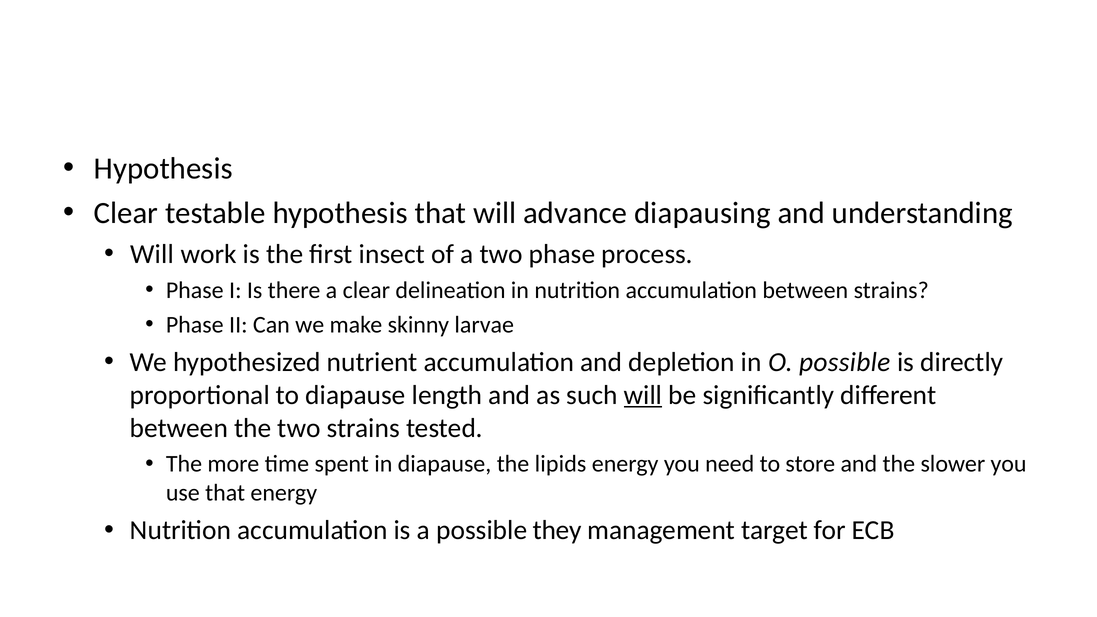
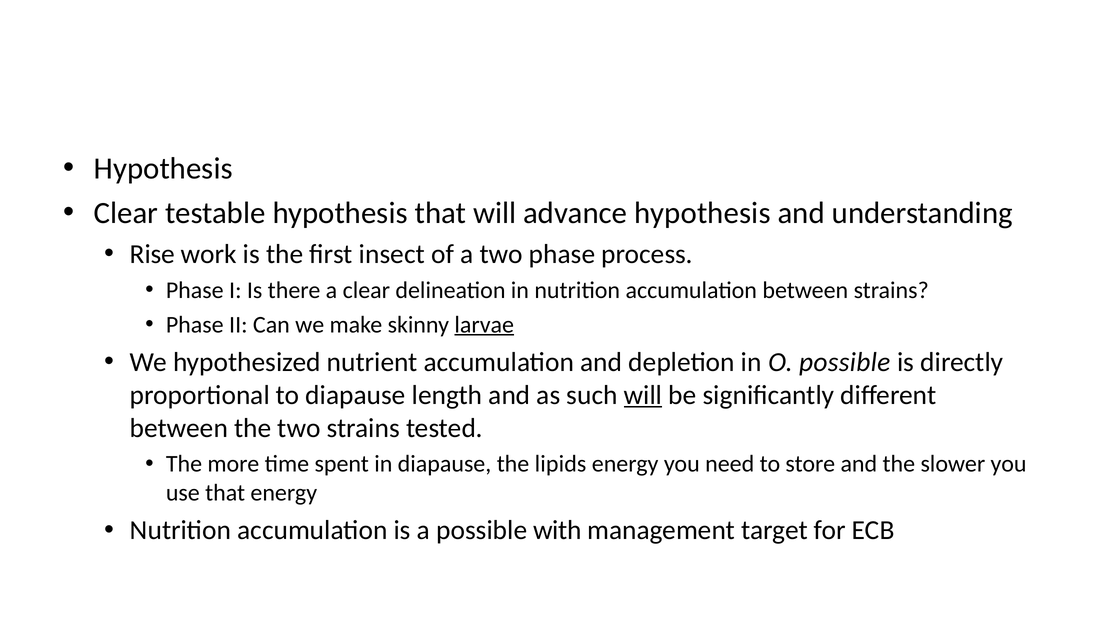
advance diapausing: diapausing -> hypothesis (702, 213)
Will: Will -> Rise (152, 254)
larvae underline: none -> present (484, 325)
they: they -> with (557, 530)
